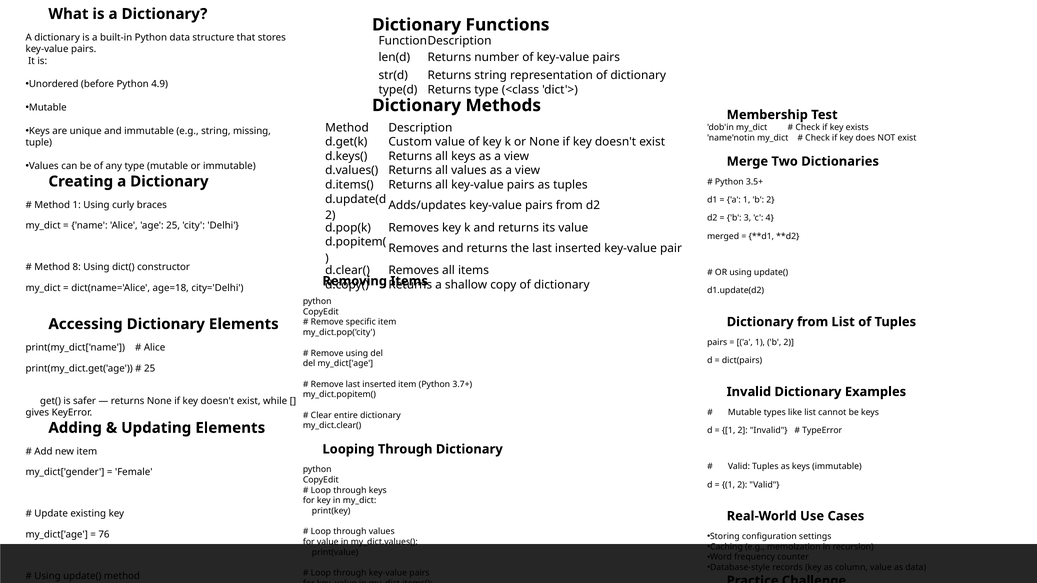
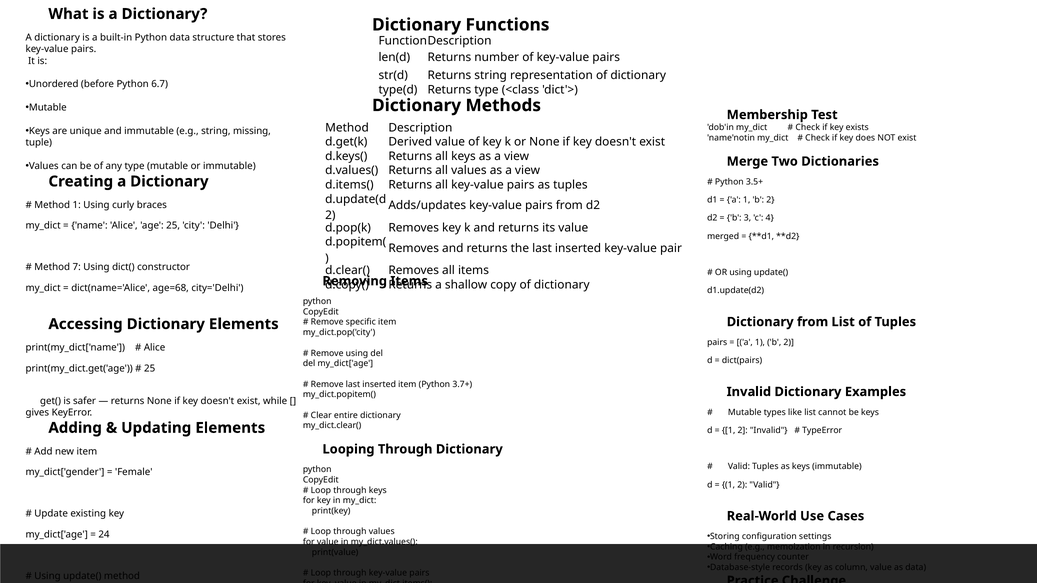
4.9: 4.9 -> 6.7 (160, 84)
Custom: Custom -> Derived (410, 142)
8: 8 -> 7 (77, 267)
age=18: age=18 -> age=68 (171, 288)
76: 76 -> 24 (104, 535)
